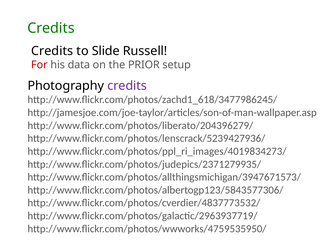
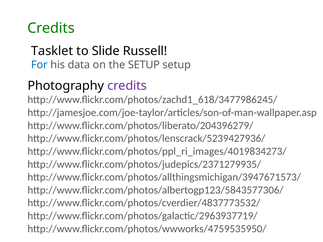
Credits: Credits -> Tasklet (52, 51)
For colour: red -> blue (39, 65)
the PRIOR: PRIOR -> SETUP (144, 65)
